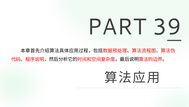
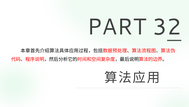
39: 39 -> 32 (167, 27)
